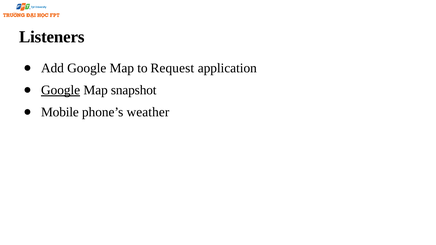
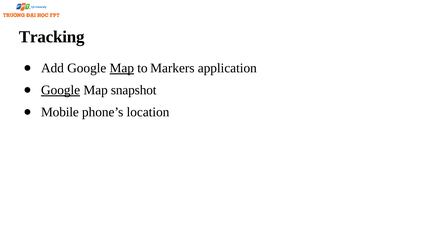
Listeners: Listeners -> Tracking (52, 37)
Map underline: none -> present (122, 68)
Request: Request -> Markers (172, 68)
weather: weather -> location (148, 112)
